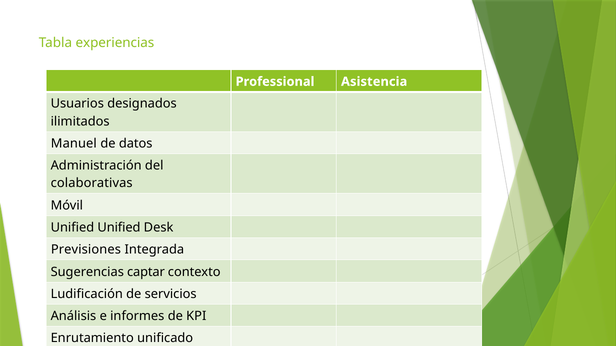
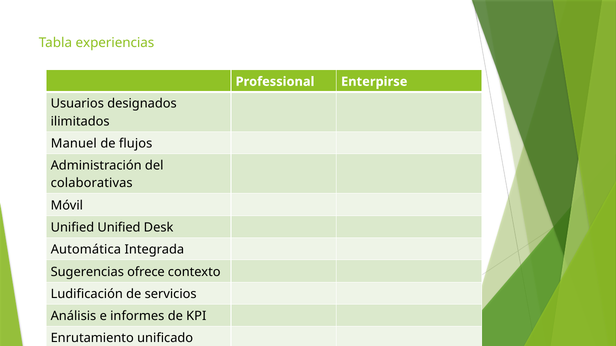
Asistencia: Asistencia -> Enterpirse (374, 82)
datos: datos -> flujos (136, 144)
Previsiones: Previsiones -> Automática (86, 250)
captar: captar -> ofrece (146, 272)
